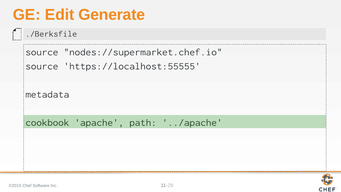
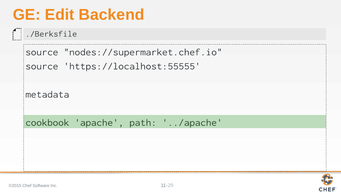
Generate: Generate -> Backend (112, 15)
